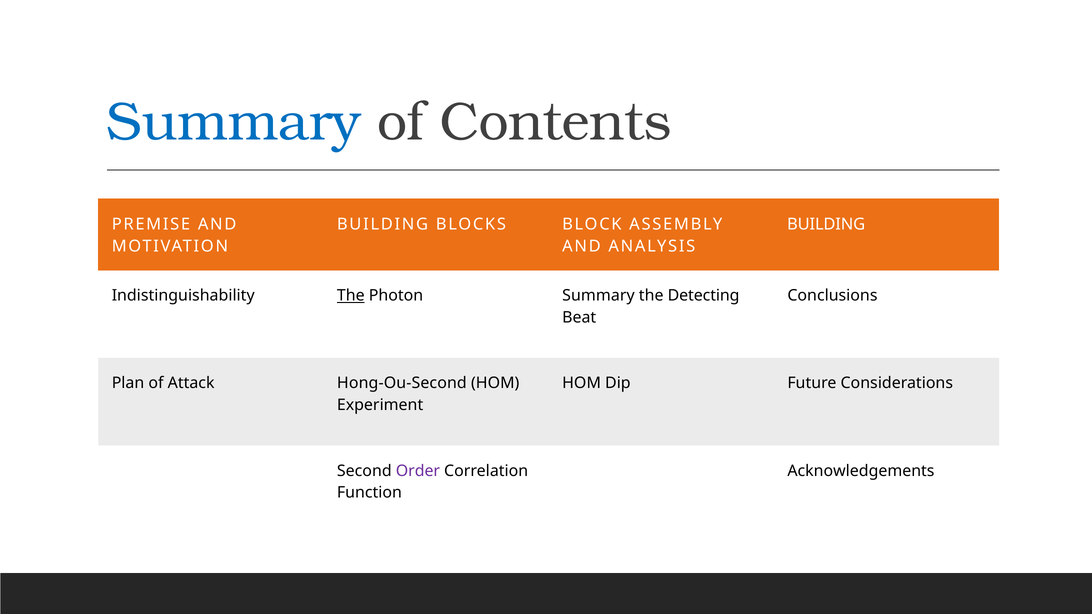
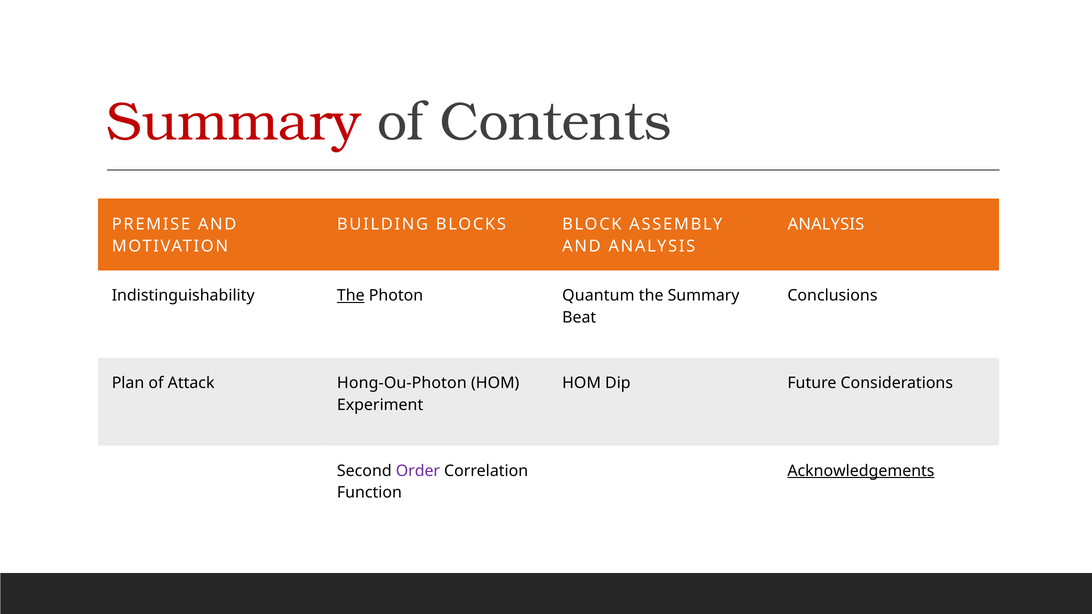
Summary colour: blue -> red (234, 122)
BUILDING: BUILDING -> ANALYSIS (826, 224)
Photon Summary: Summary -> Quantum (598, 296)
the Detecting: Detecting -> Summary (704, 296)
Hong-Ou-Second: Hong-Ou-Second -> Hong-Ou-Photon (402, 383)
Acknowledgements underline: none -> present (861, 471)
